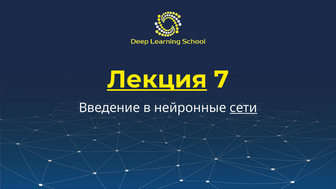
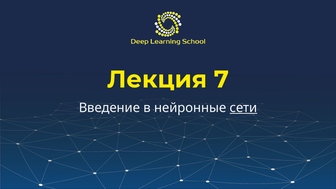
Лекция underline: present -> none (157, 79)
